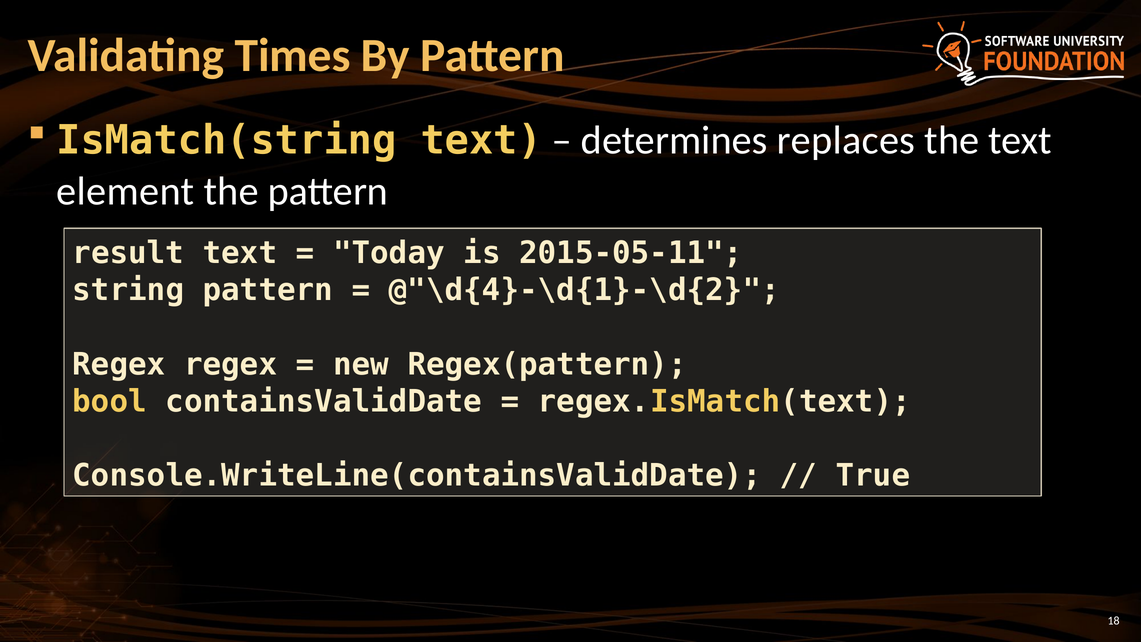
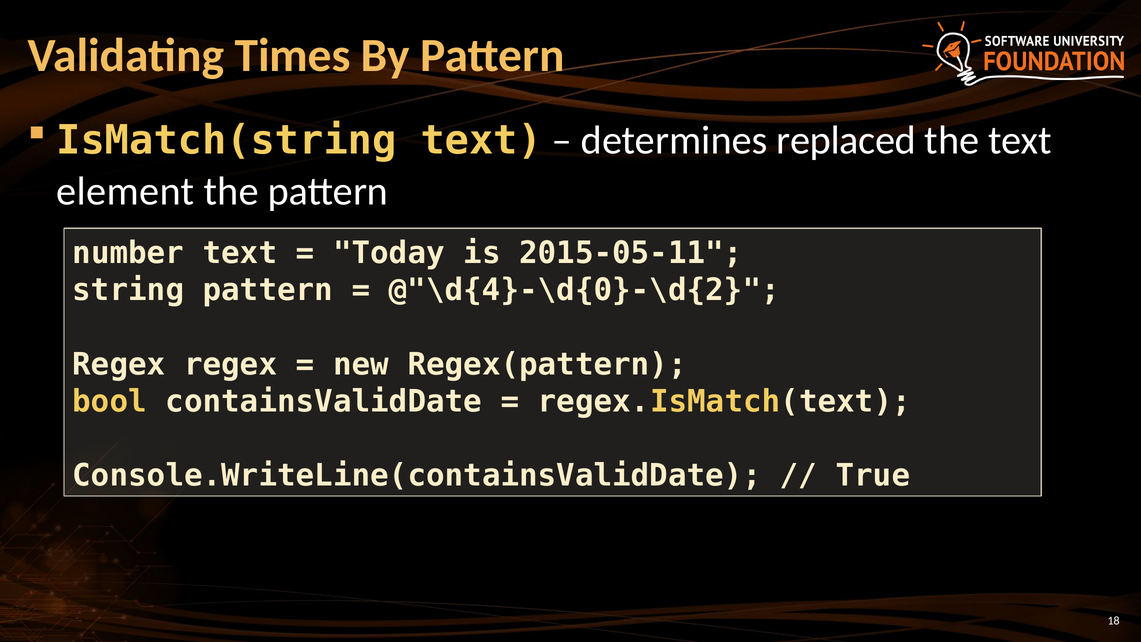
replaces: replaces -> replaced (846, 141)
result: result -> number (128, 253)
@"\d{4}-\d{1}-\d{2: @"\d{4}-\d{1}-\d{2 -> @"\d{4}-\d{0}-\d{2 (584, 290)
